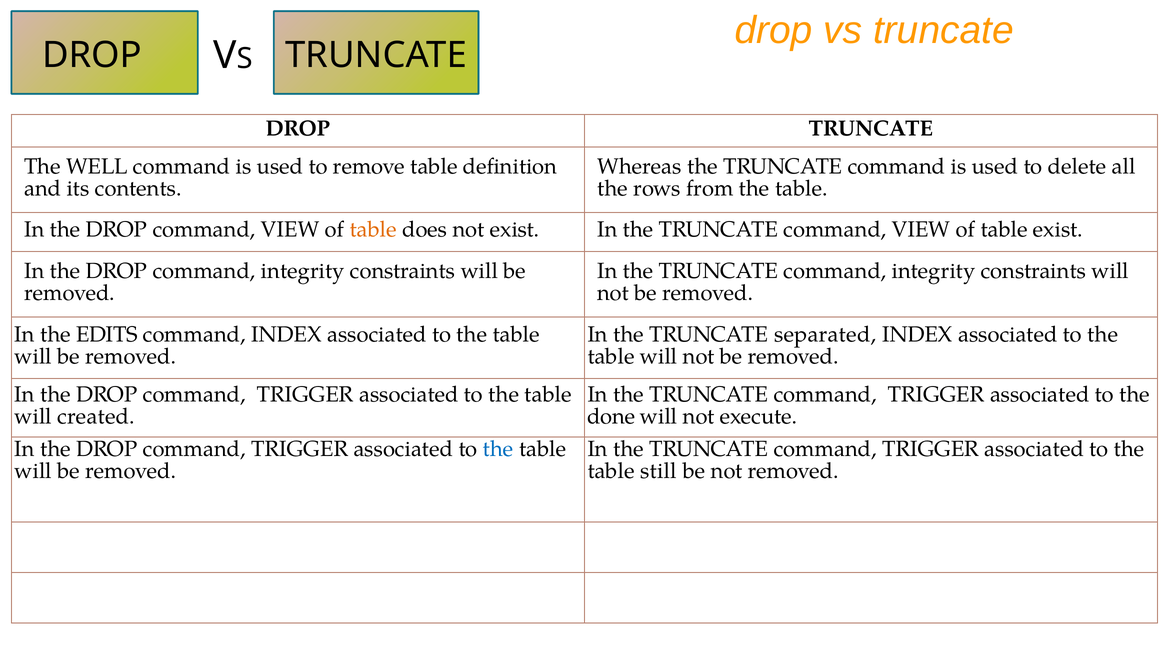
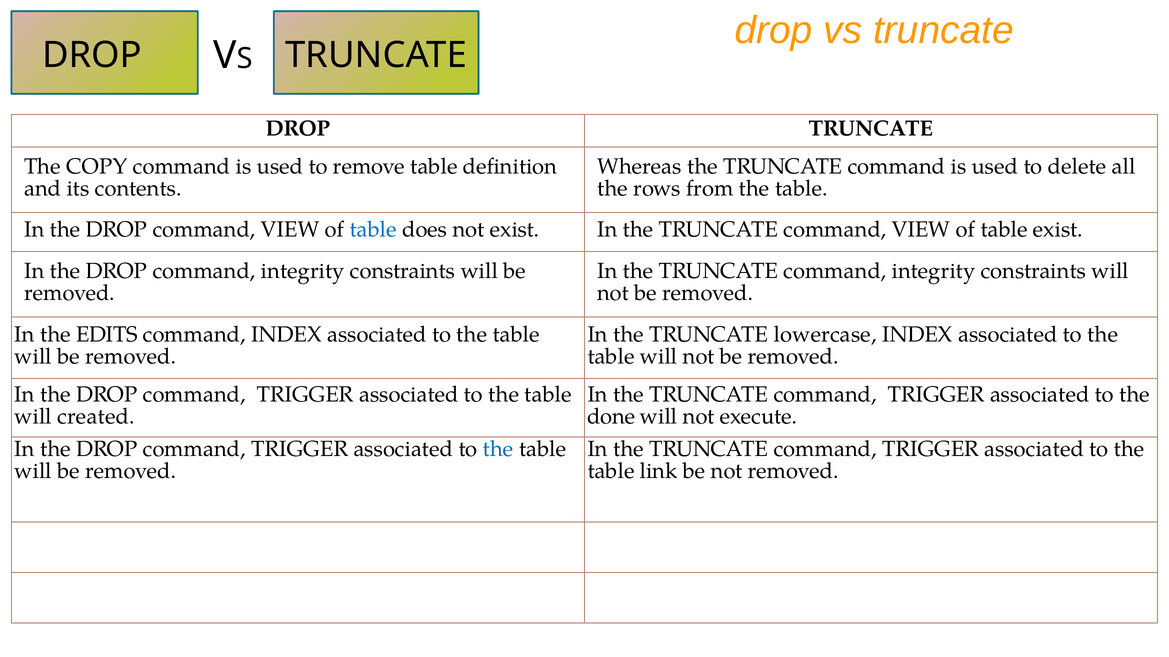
WELL: WELL -> COPY (97, 167)
table colour: orange -> blue (373, 230)
separated: separated -> lowercase (825, 335)
still: still -> link (659, 471)
